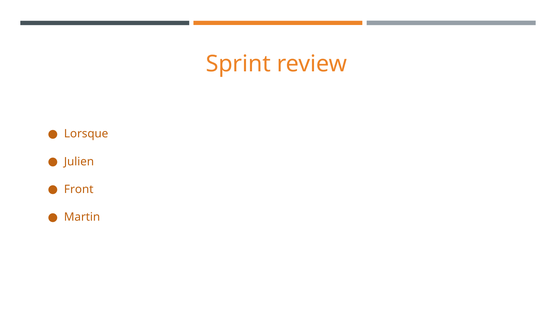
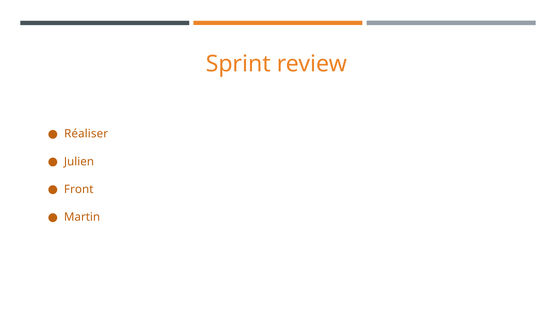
Lorsque: Lorsque -> Réaliser (86, 134)
